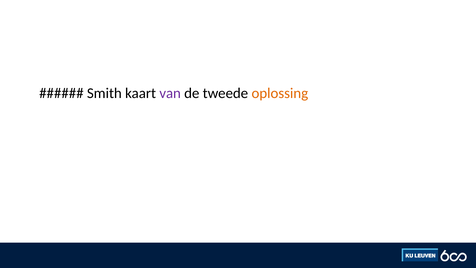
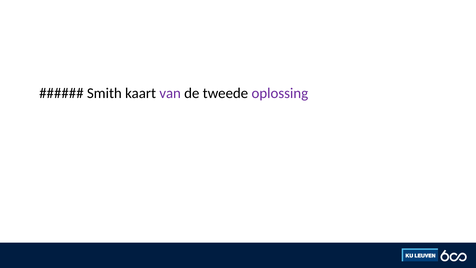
oplossing colour: orange -> purple (280, 93)
